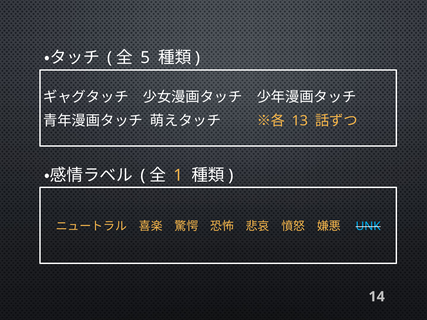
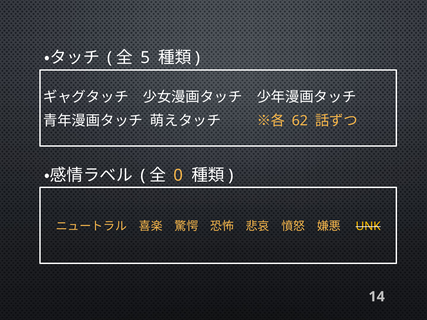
13: 13 -> 62 (300, 121)
1: 1 -> 0 (178, 175)
UNK colour: light blue -> yellow (368, 226)
